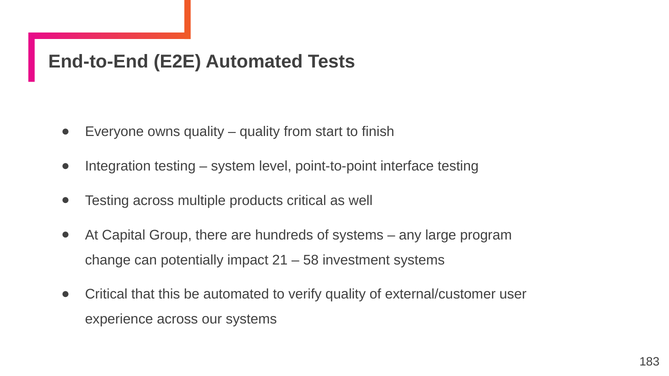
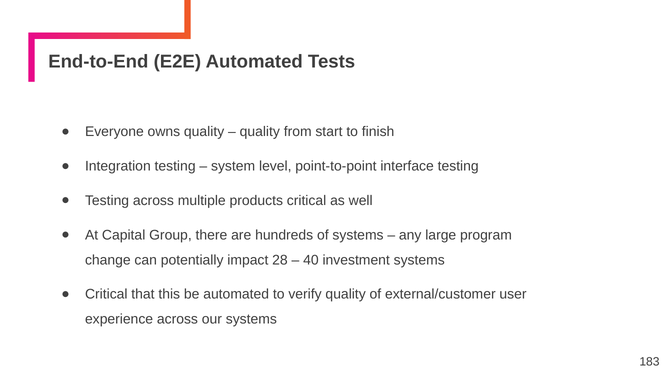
21: 21 -> 28 (280, 260)
58: 58 -> 40 (311, 260)
